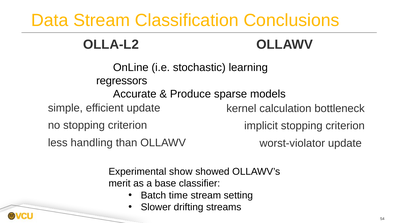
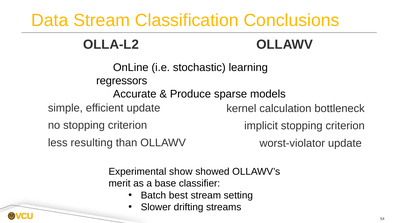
handling: handling -> resulting (92, 143)
time: time -> best (178, 195)
